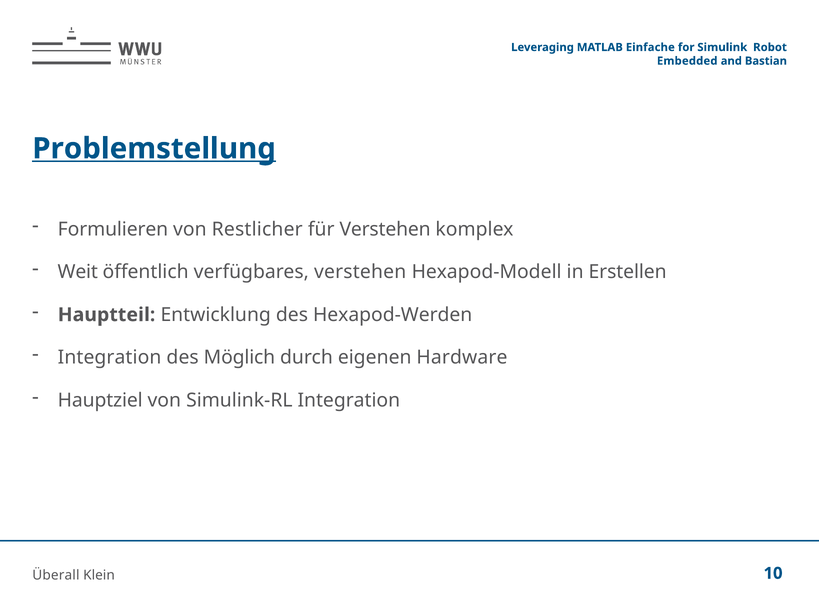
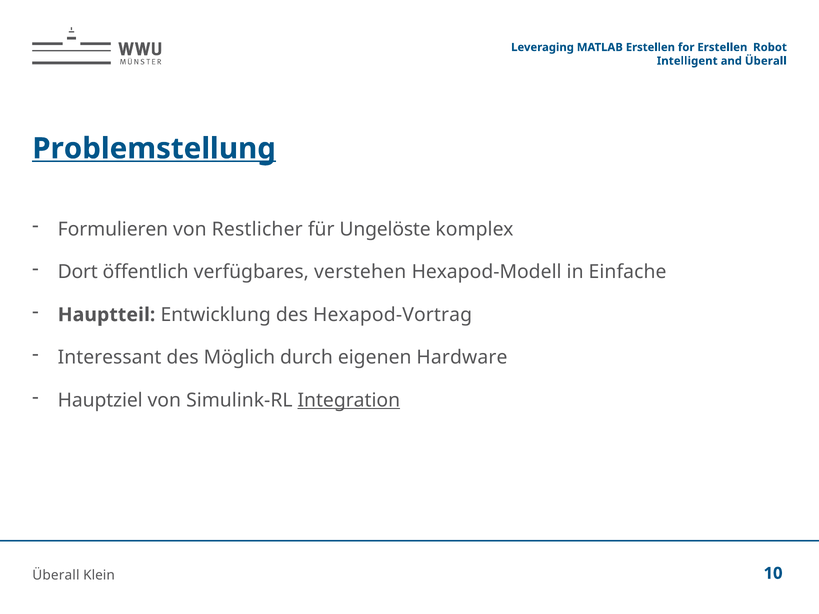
MATLAB Einfache: Einfache -> Erstellen (650, 47)
for Simulink: Simulink -> Erstellen (722, 47)
Embedded: Embedded -> Intelligent (687, 61)
and Bastian: Bastian -> Überall (766, 61)
für Verstehen: Verstehen -> Ungelöste (385, 229)
Weit: Weit -> Dort (78, 272)
Erstellen: Erstellen -> Einfache (628, 272)
Hexapod-Werden: Hexapod-Werden -> Hexapod-Vortrag (393, 315)
Integration: Integration -> Interessant (110, 358)
Integration underline: none -> present (349, 400)
